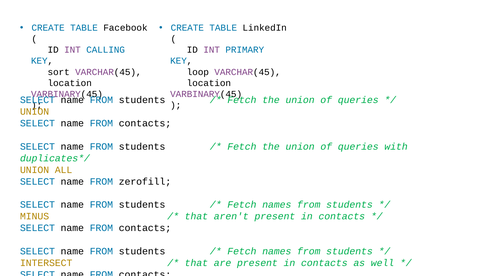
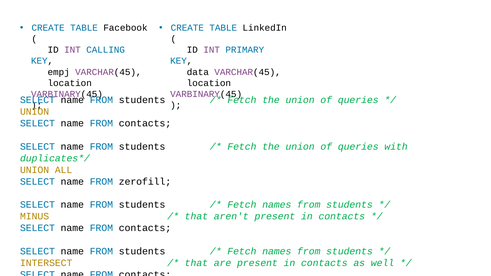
sort: sort -> empj (59, 72)
loop: loop -> data (198, 72)
